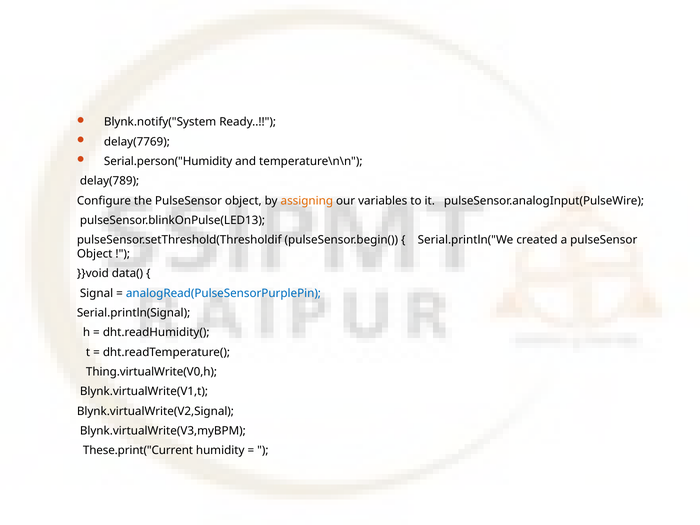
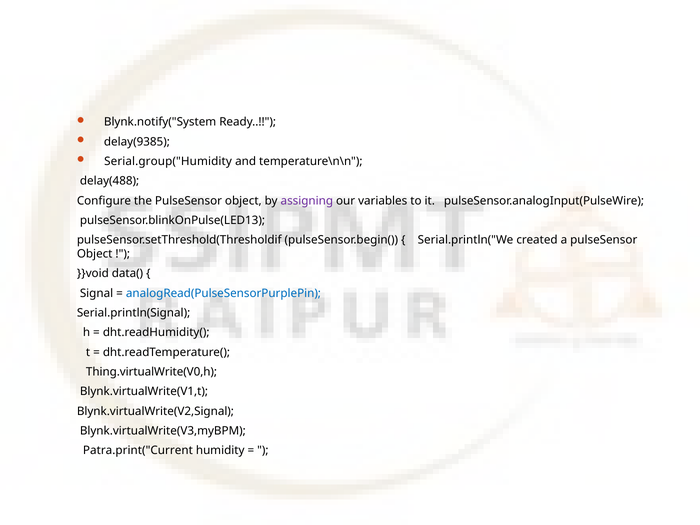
delay(7769: delay(7769 -> delay(9385 (137, 142)
Serial.person("Humidity: Serial.person("Humidity -> Serial.group("Humidity (168, 161)
delay(789: delay(789 -> delay(488 (110, 181)
assigning colour: orange -> purple (307, 201)
These.print("Current: These.print("Current -> Patra.print("Current (138, 450)
